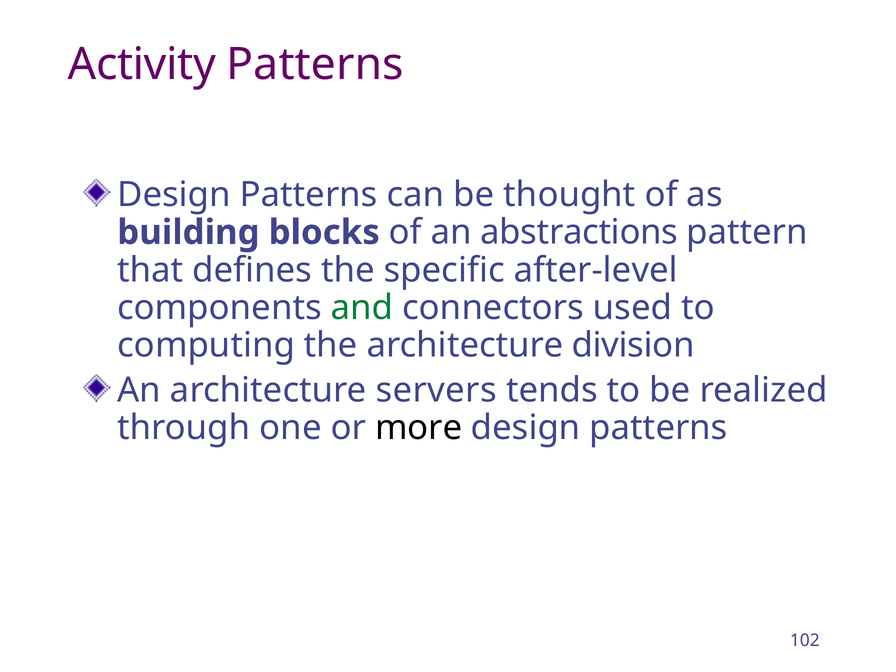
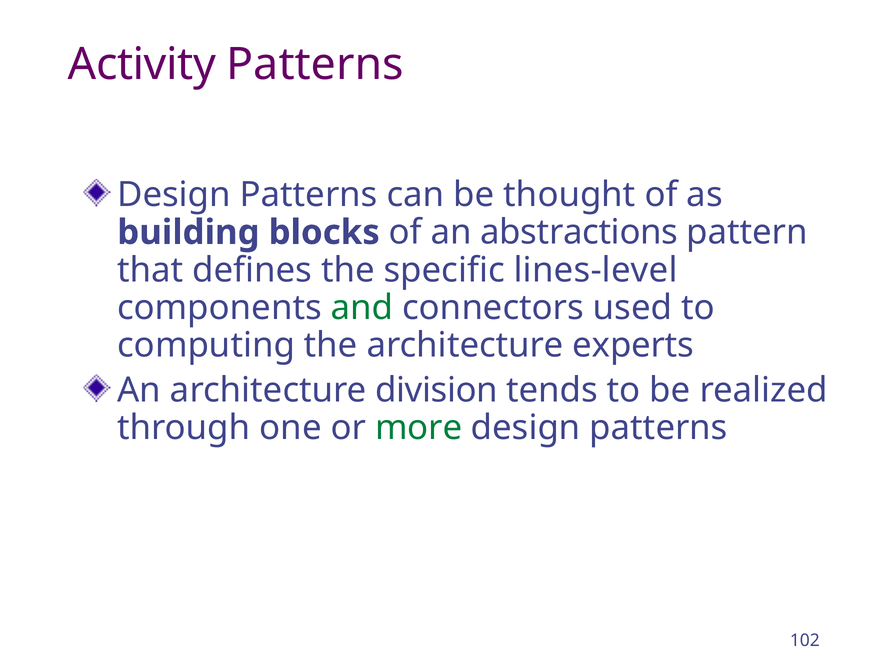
after-level: after-level -> lines-level (596, 270)
division: division -> experts (633, 345)
servers: servers -> division (437, 390)
more colour: black -> green (419, 428)
